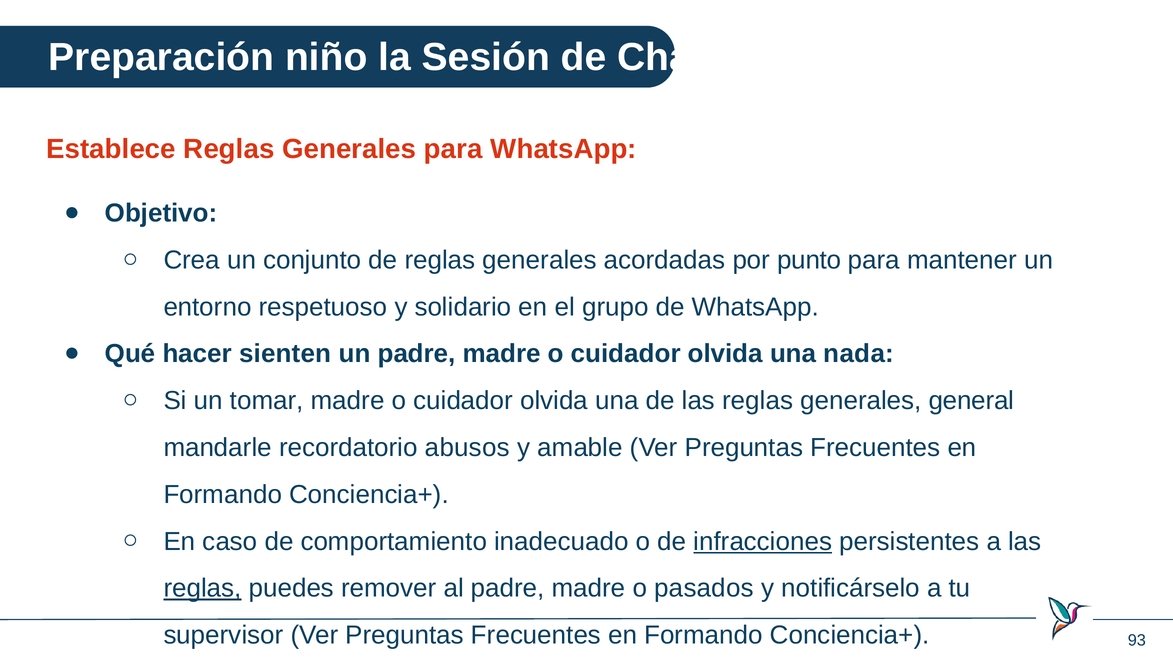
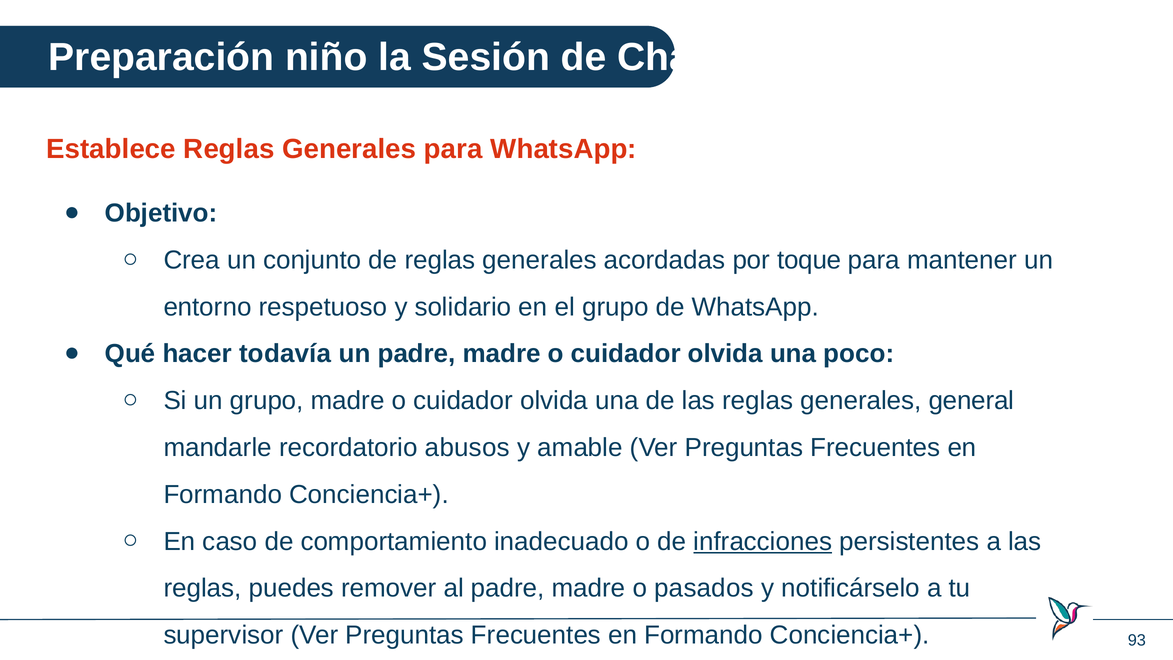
punto: punto -> toque (809, 260)
sienten: sienten -> todavía (285, 354)
nada: nada -> poco (859, 354)
un tomar: tomar -> grupo (267, 401)
reglas underline: present -> none (203, 588)
